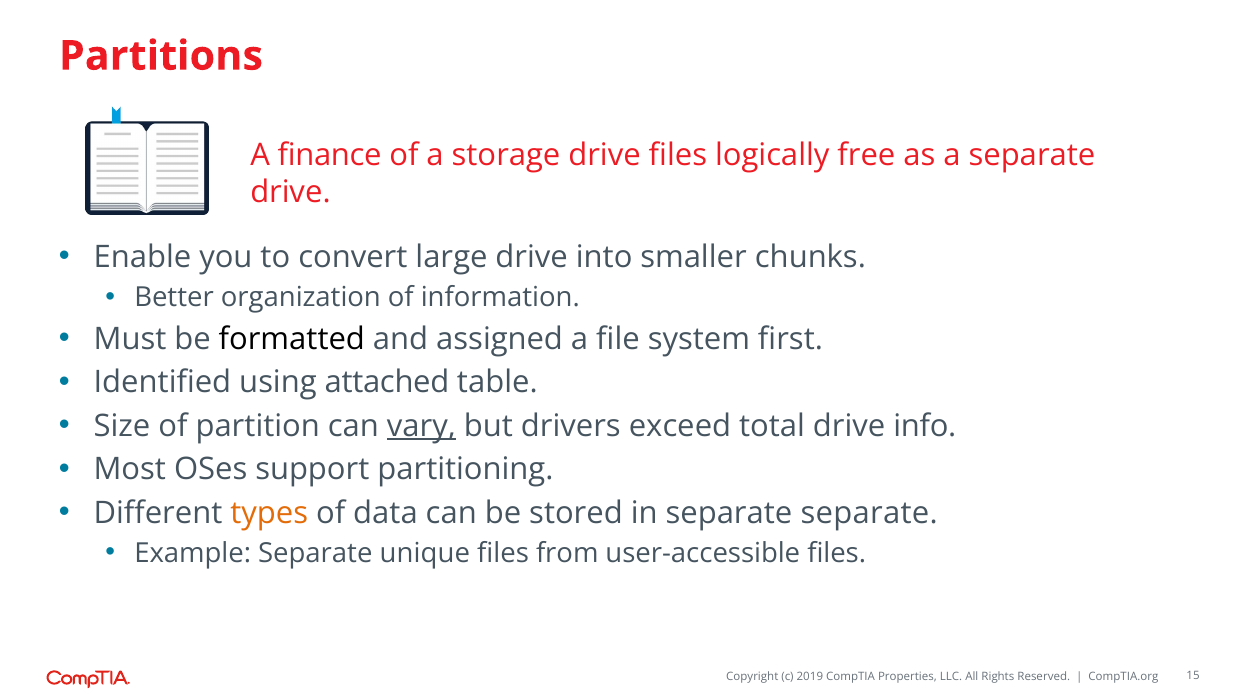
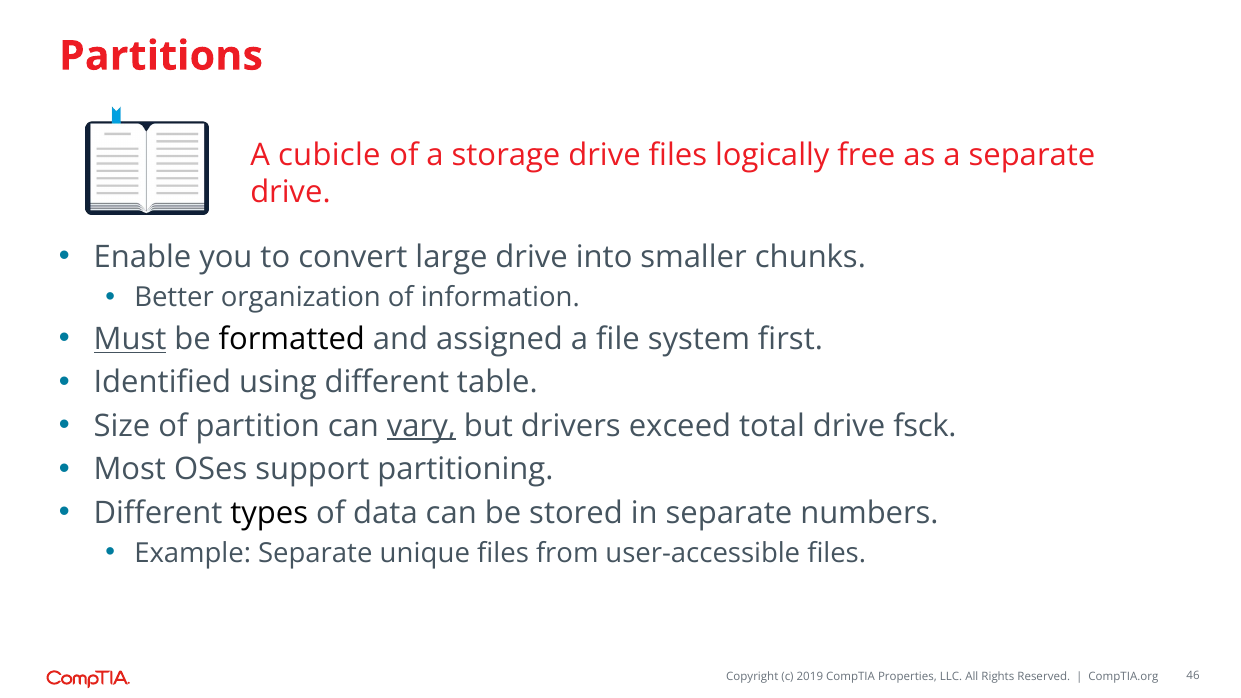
finance: finance -> cubicle (329, 155)
Must underline: none -> present (130, 339)
using attached: attached -> different (387, 383)
info: info -> fsck (925, 426)
types colour: orange -> black (269, 513)
separate separate: separate -> numbers (869, 513)
15: 15 -> 46 (1193, 676)
